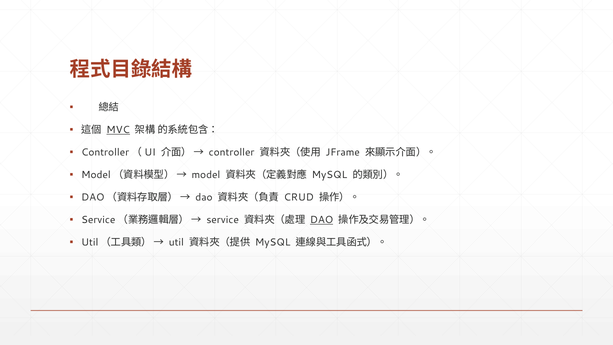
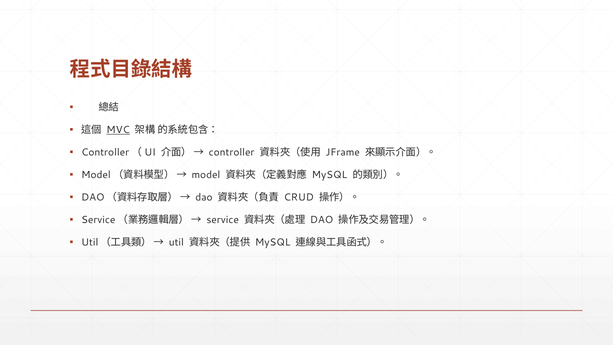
DAO underline: present -> none (322, 220)
